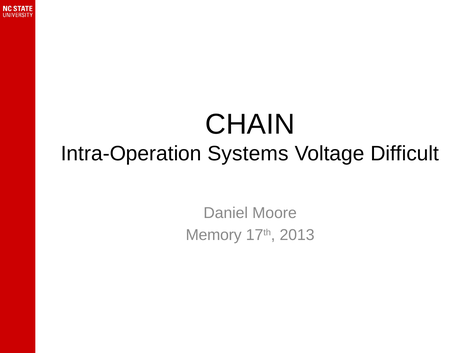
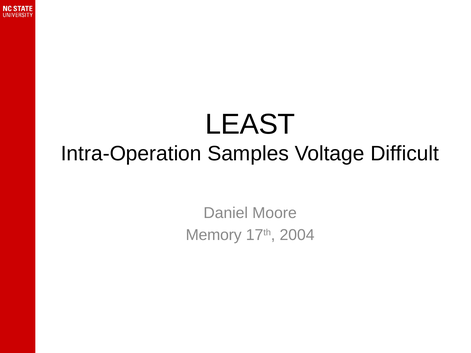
CHAIN: CHAIN -> LEAST (250, 124)
Systems: Systems -> Samples (248, 154)
2013: 2013 -> 2004 (297, 235)
